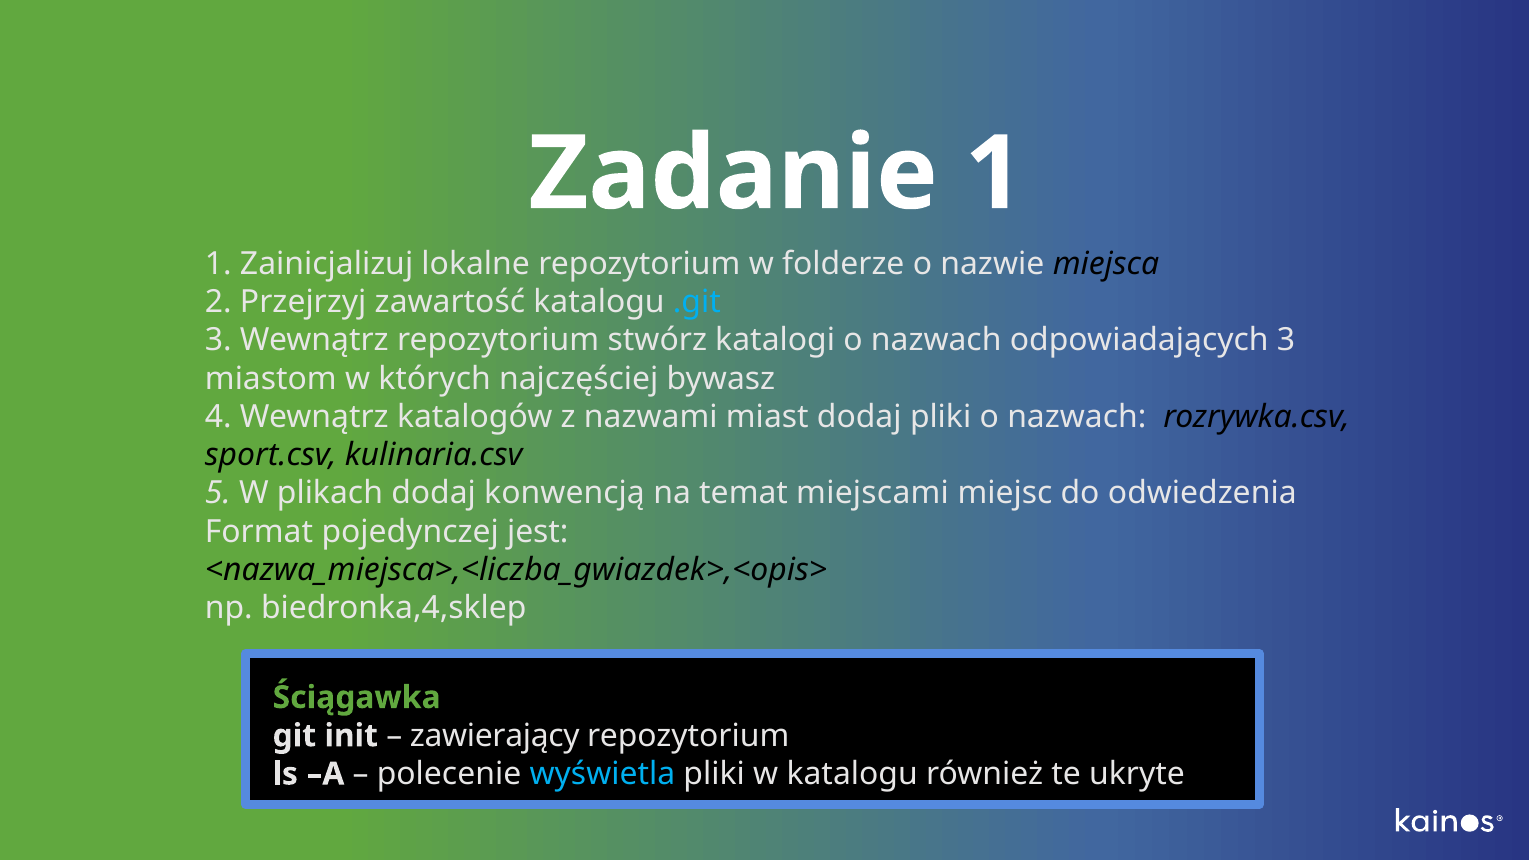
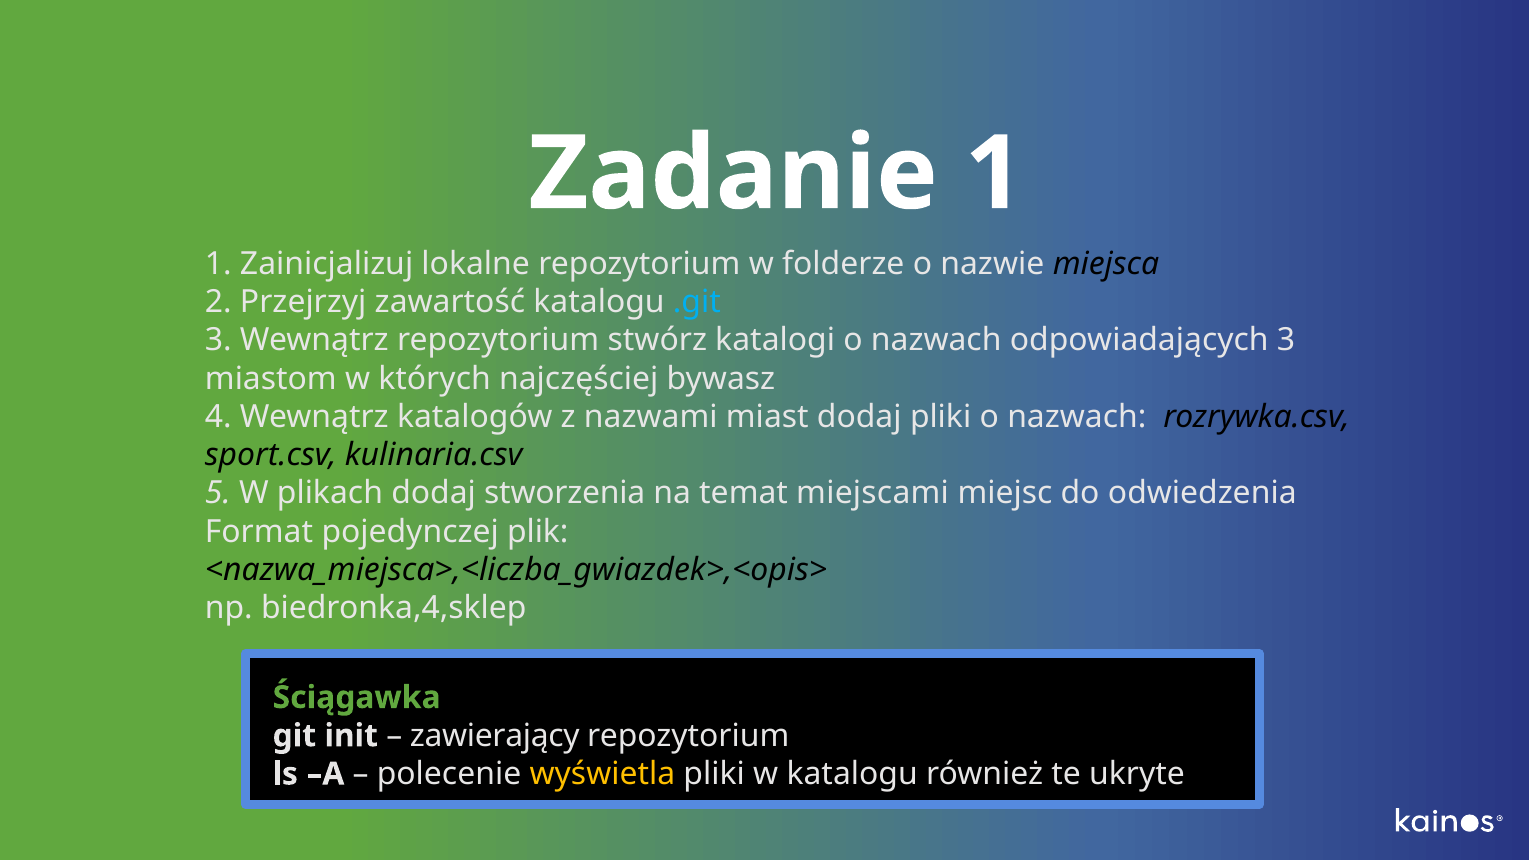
konwencją: konwencją -> stworzenia (565, 493)
jest: jest -> plik (538, 532)
wyświetla colour: light blue -> yellow (602, 774)
